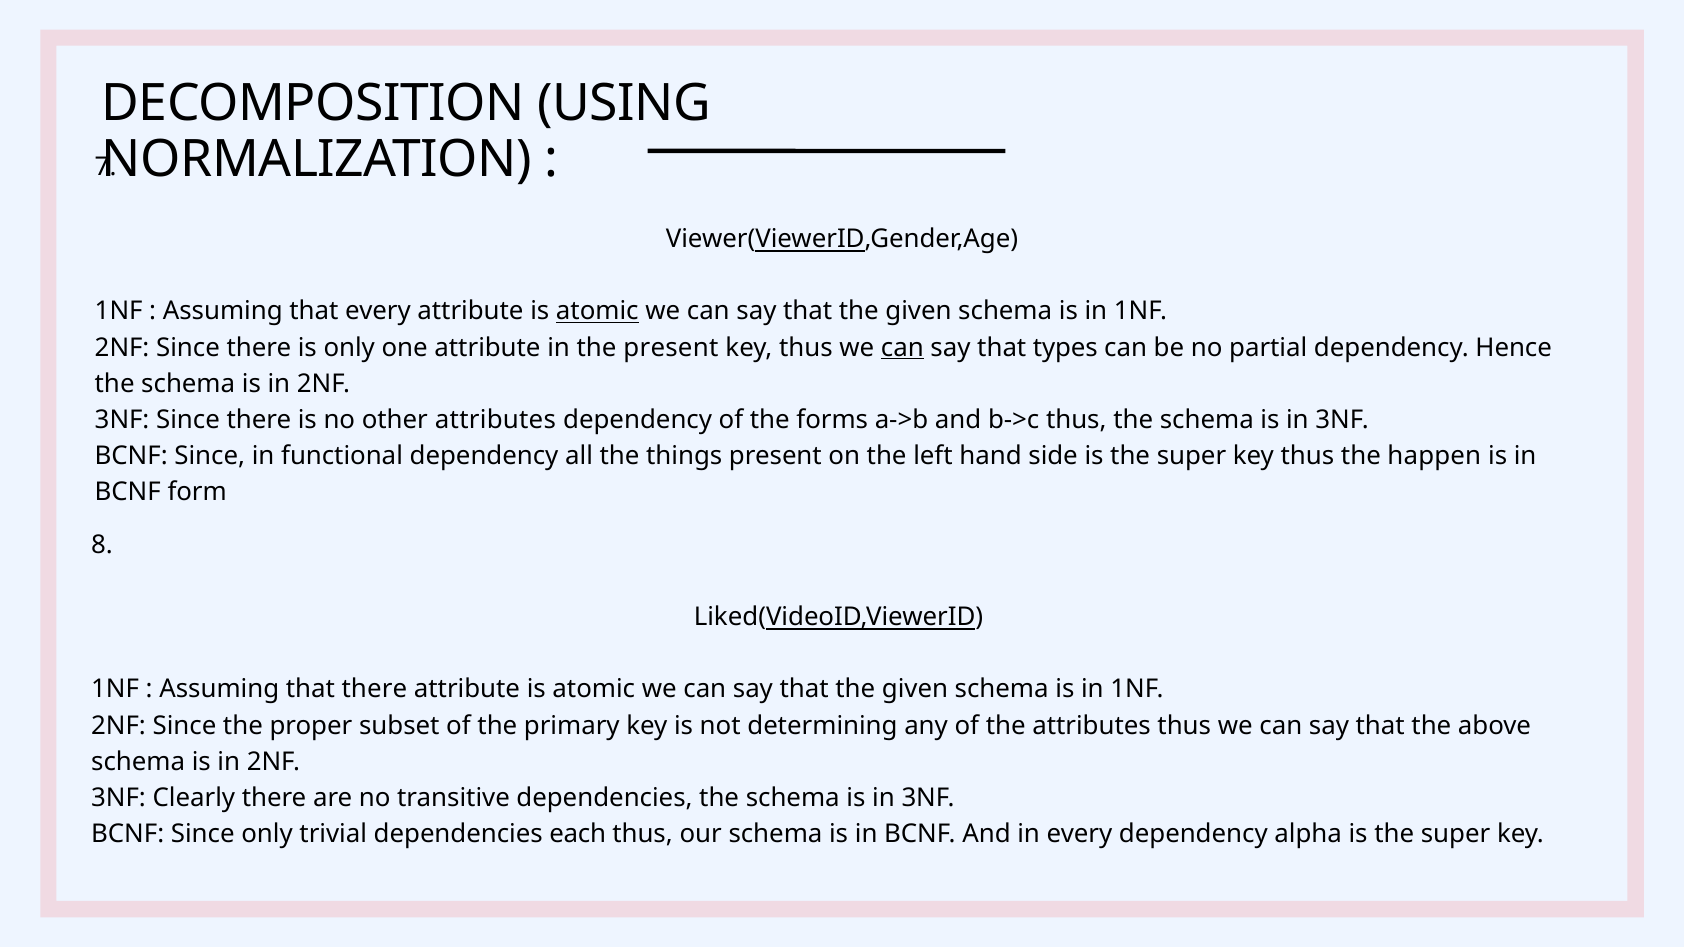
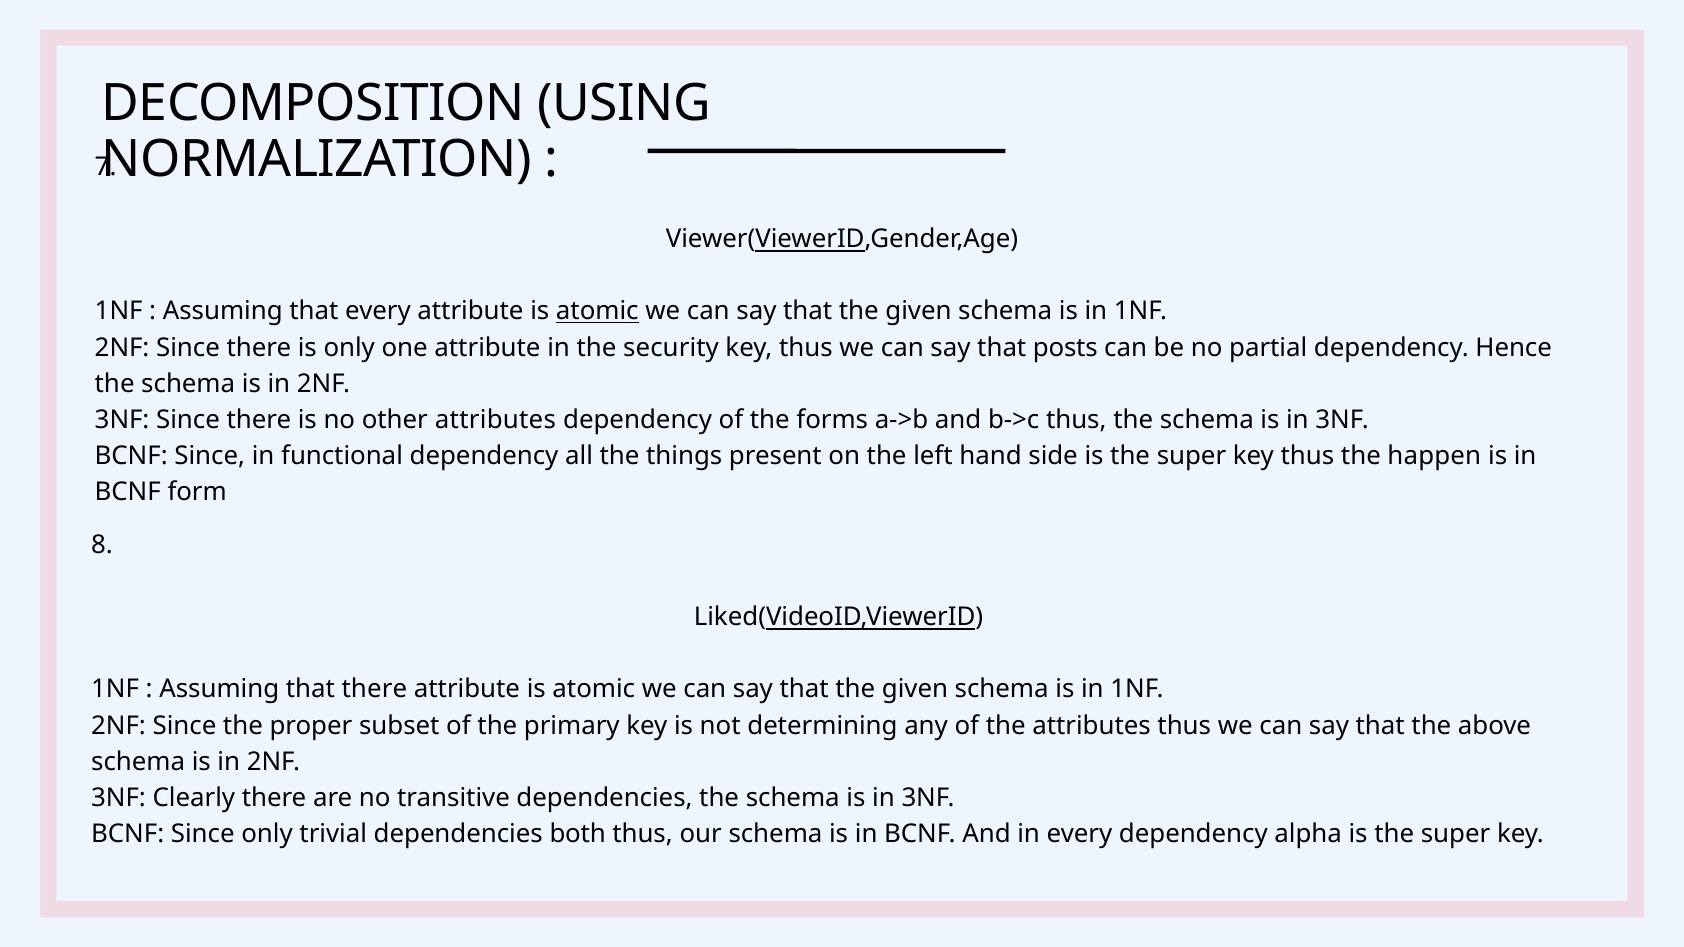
the present: present -> security (671, 348)
can underline: present -> none (902, 348)
types: types -> posts (1065, 348)
each: each -> both (578, 834)
